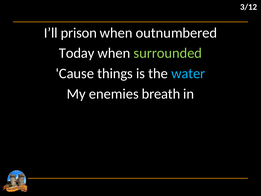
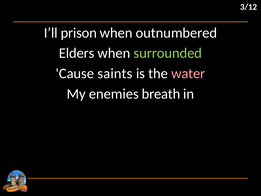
Today: Today -> Elders (77, 53)
things: things -> saints (115, 73)
water colour: light blue -> pink (188, 73)
